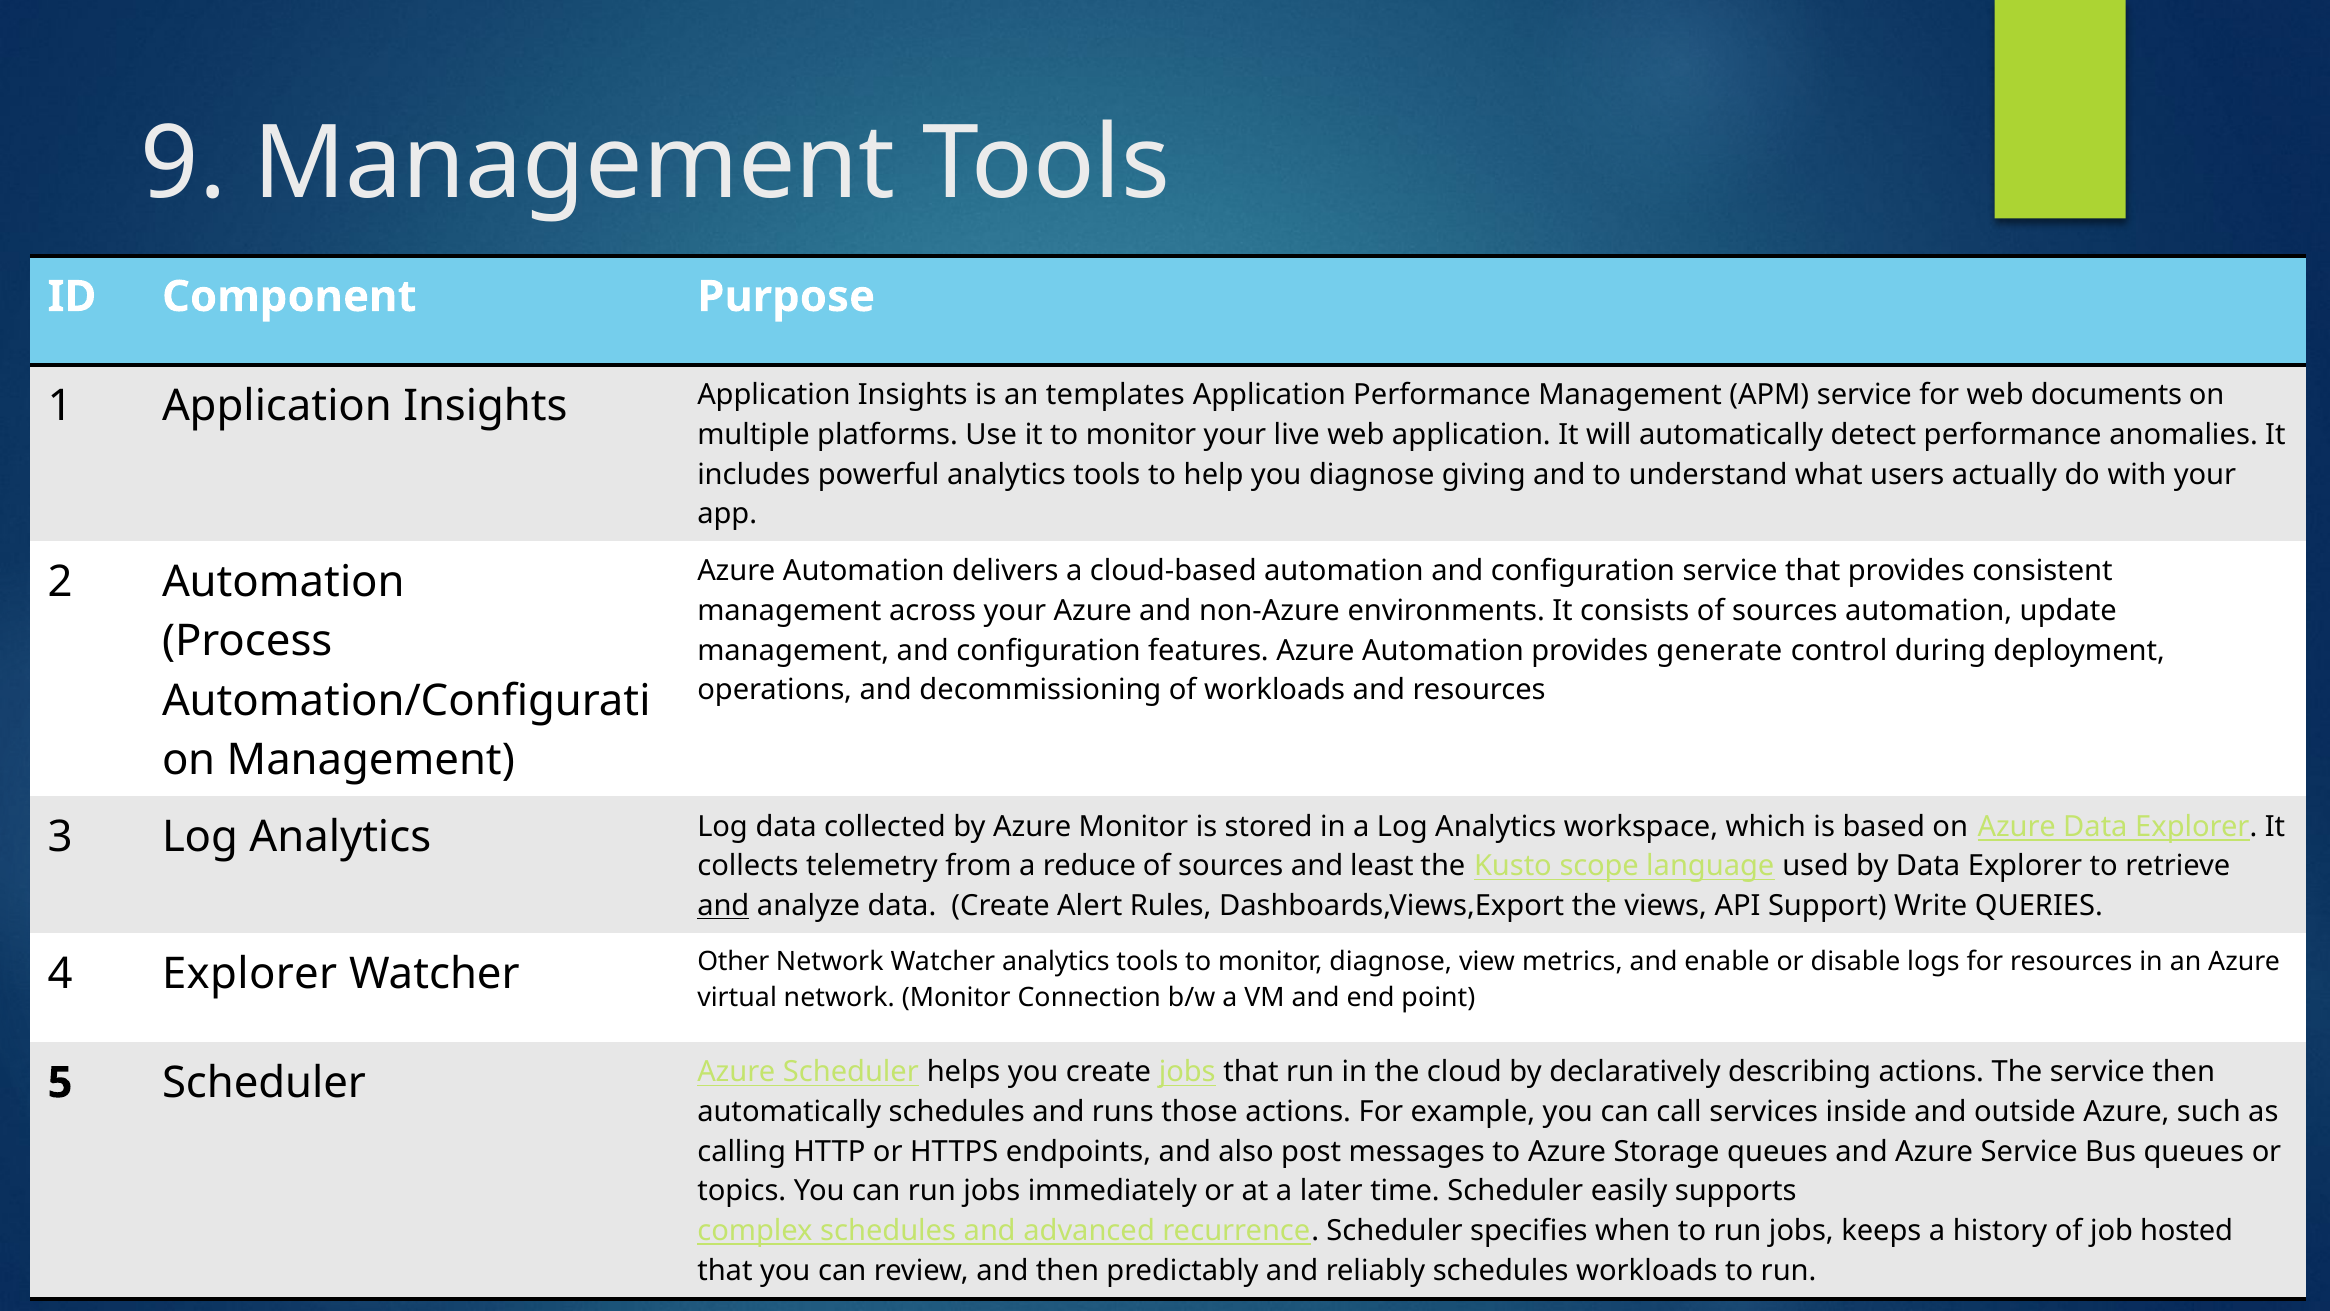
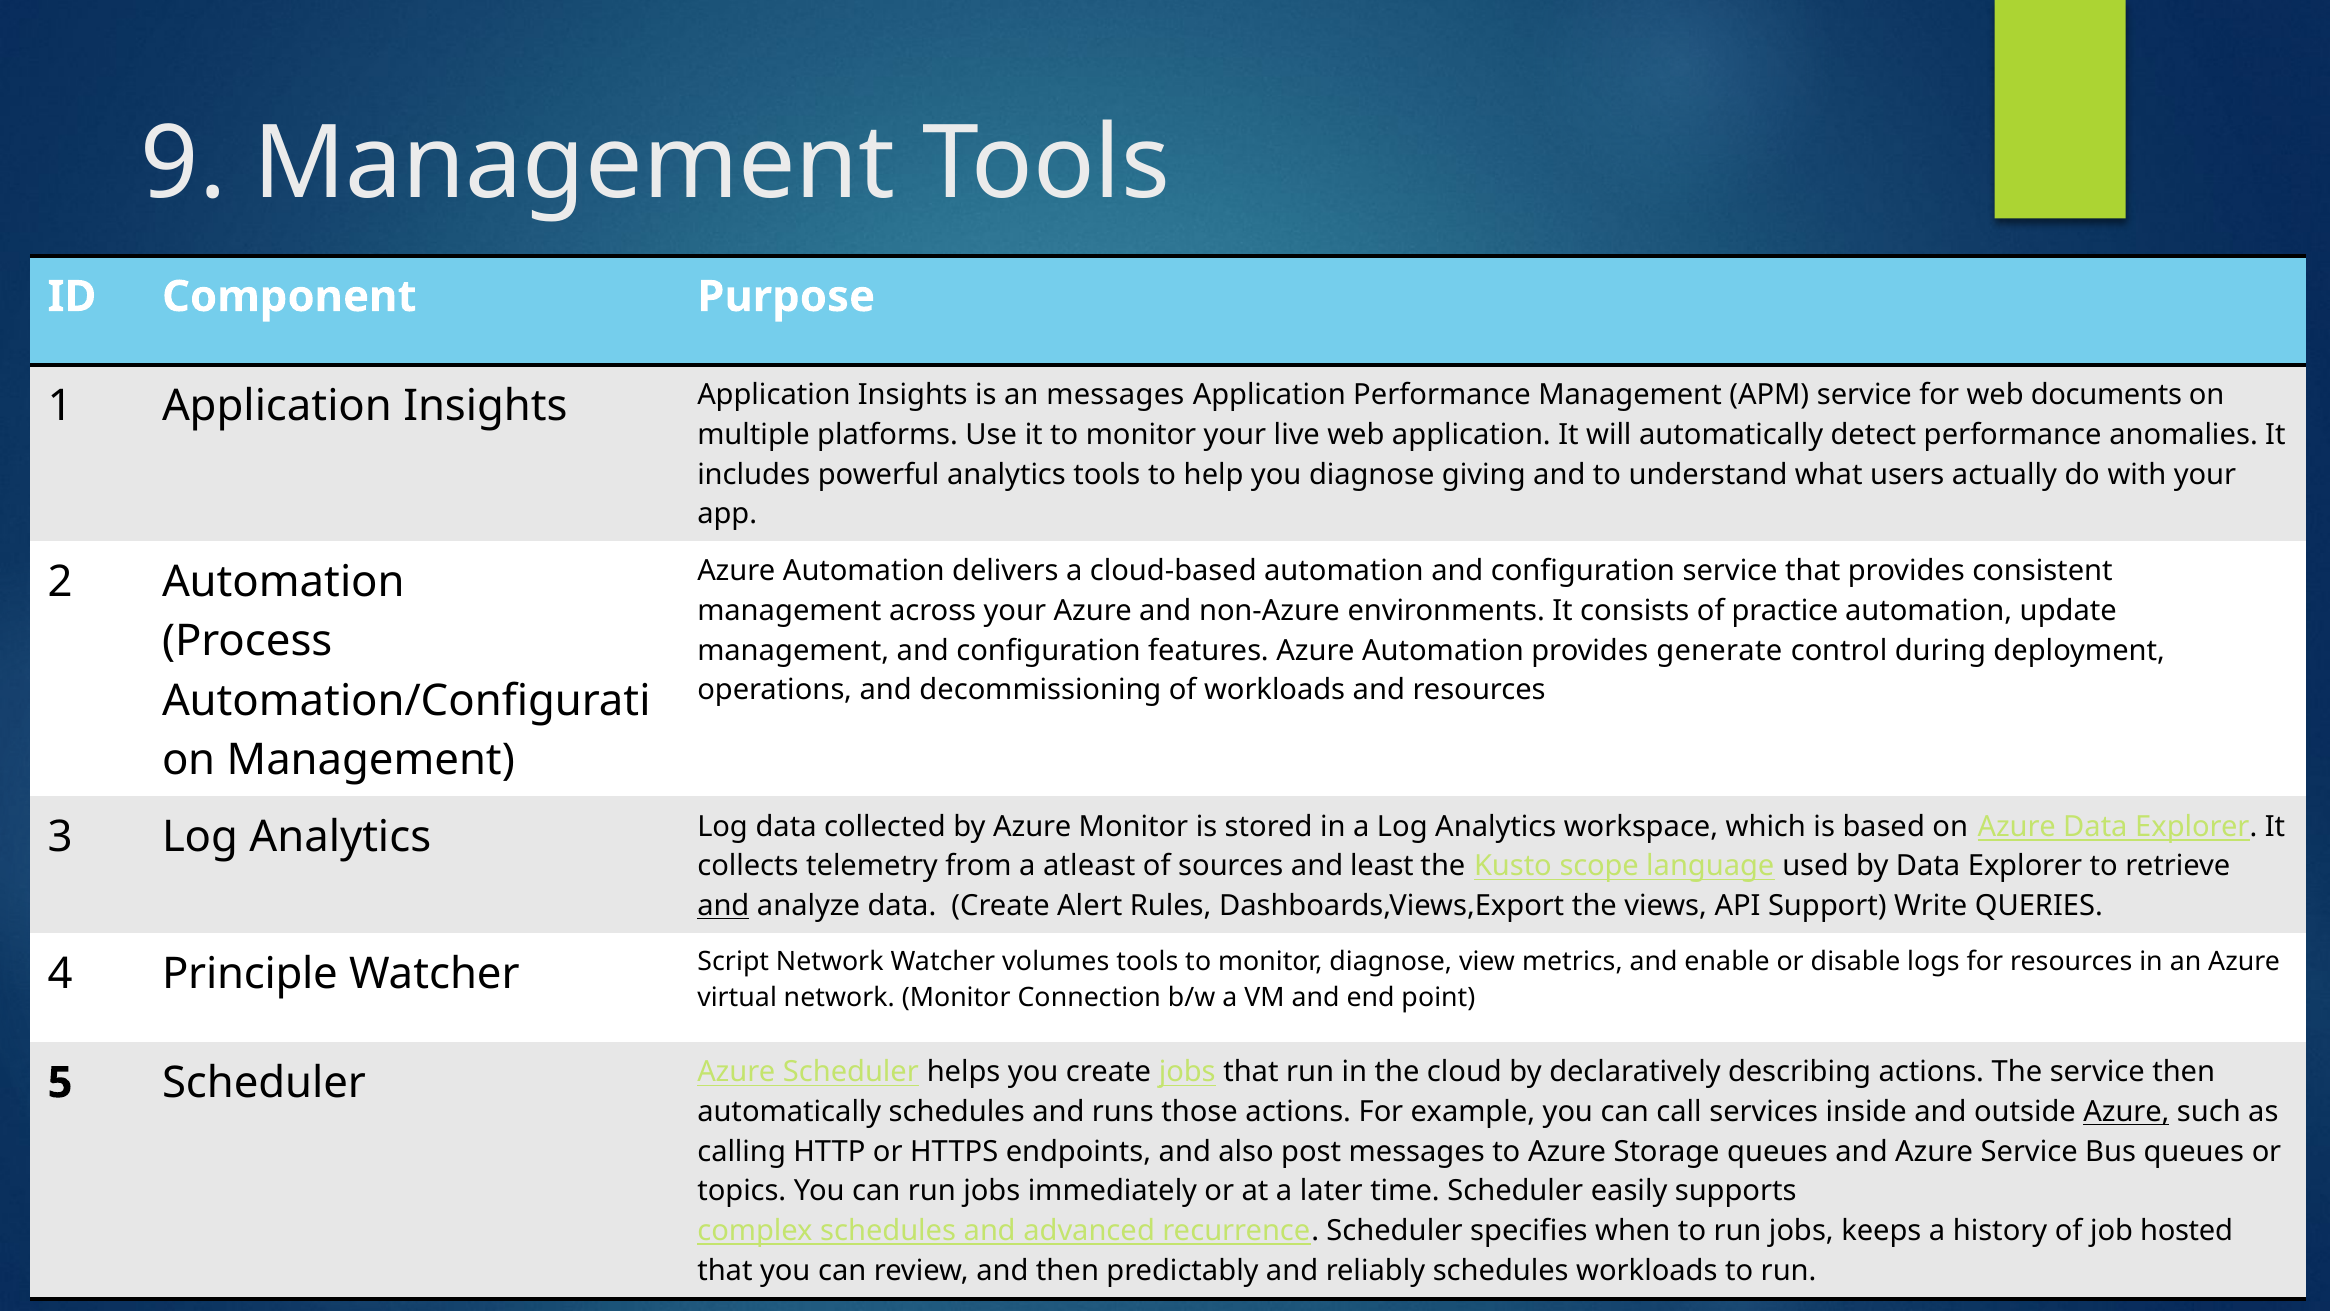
an templates: templates -> messages (1115, 395)
consists of sources: sources -> practice (1785, 611)
reduce: reduce -> atleast (1089, 866)
4 Explorer: Explorer -> Principle (250, 973)
Other: Other -> Script (733, 961)
Watcher analytics: analytics -> volumes (1056, 961)
Azure underline: none -> present (2126, 1112)
